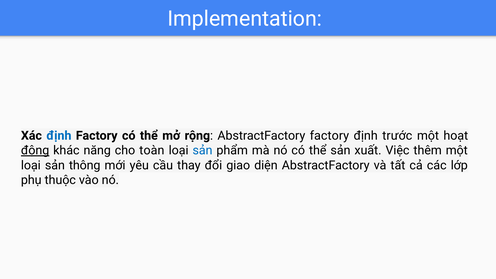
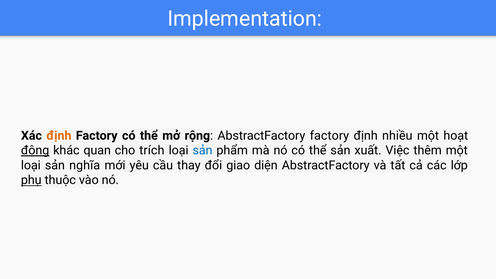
định colour: blue -> orange (59, 136)
trước: trước -> nhiều (397, 136)
năng: năng -> quan (97, 150)
toàn: toàn -> trích (152, 150)
thông: thông -> nghĩa (85, 165)
phụ underline: none -> present (31, 180)
